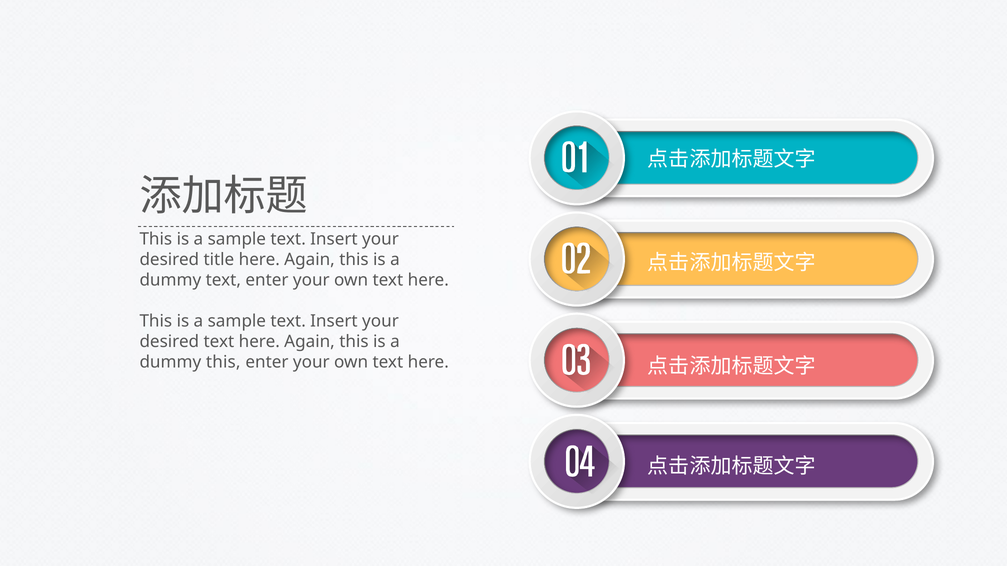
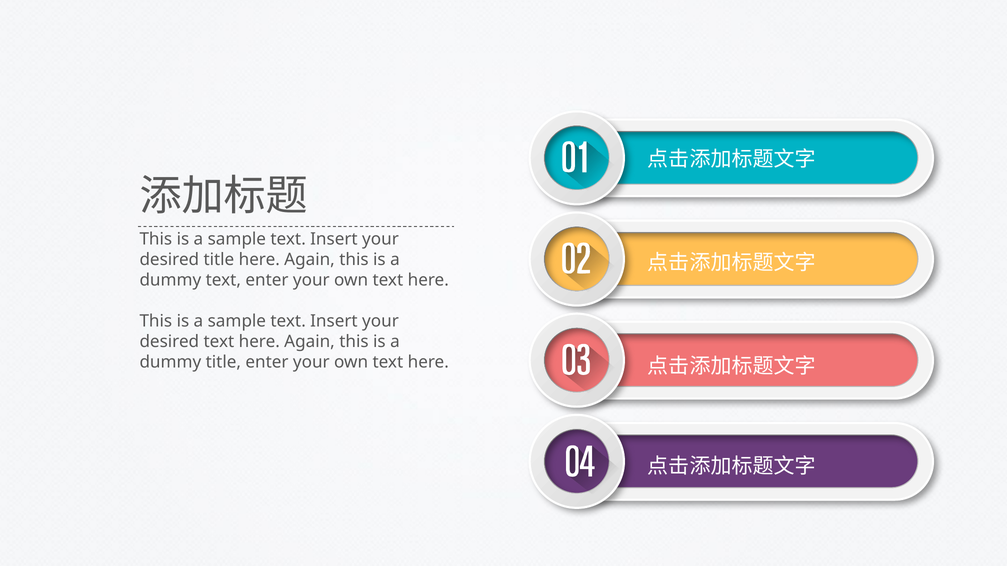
dummy this: this -> title (223, 362)
